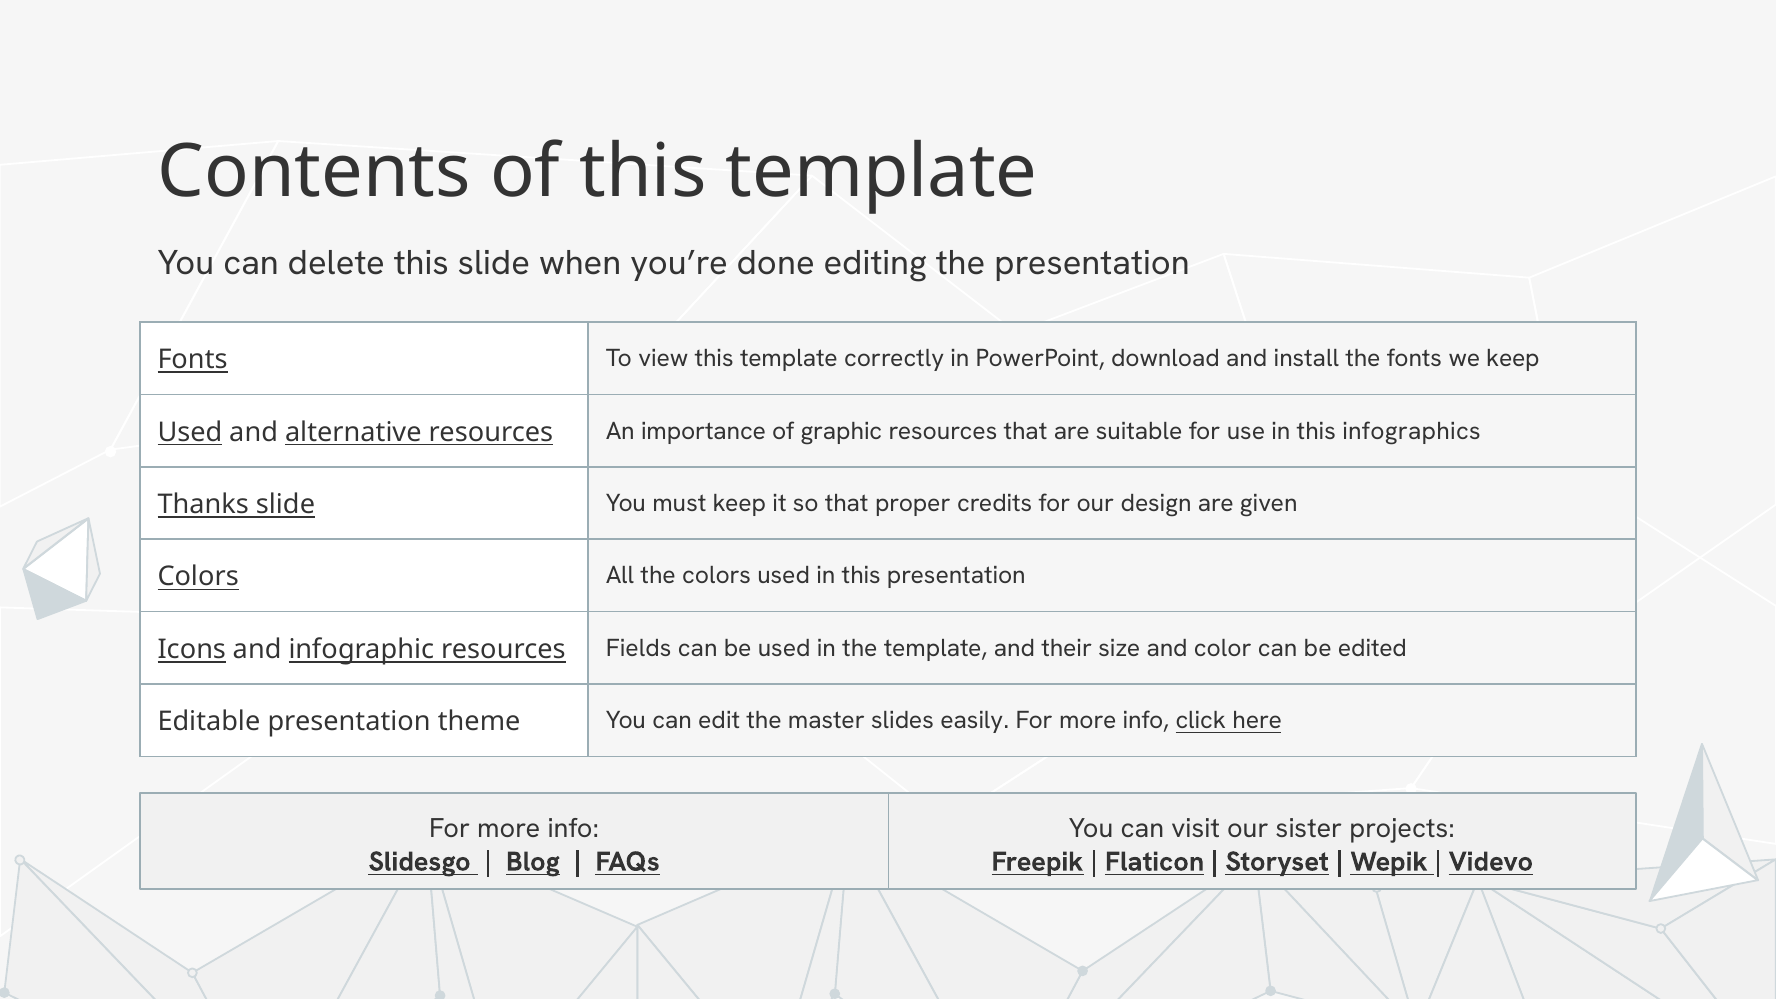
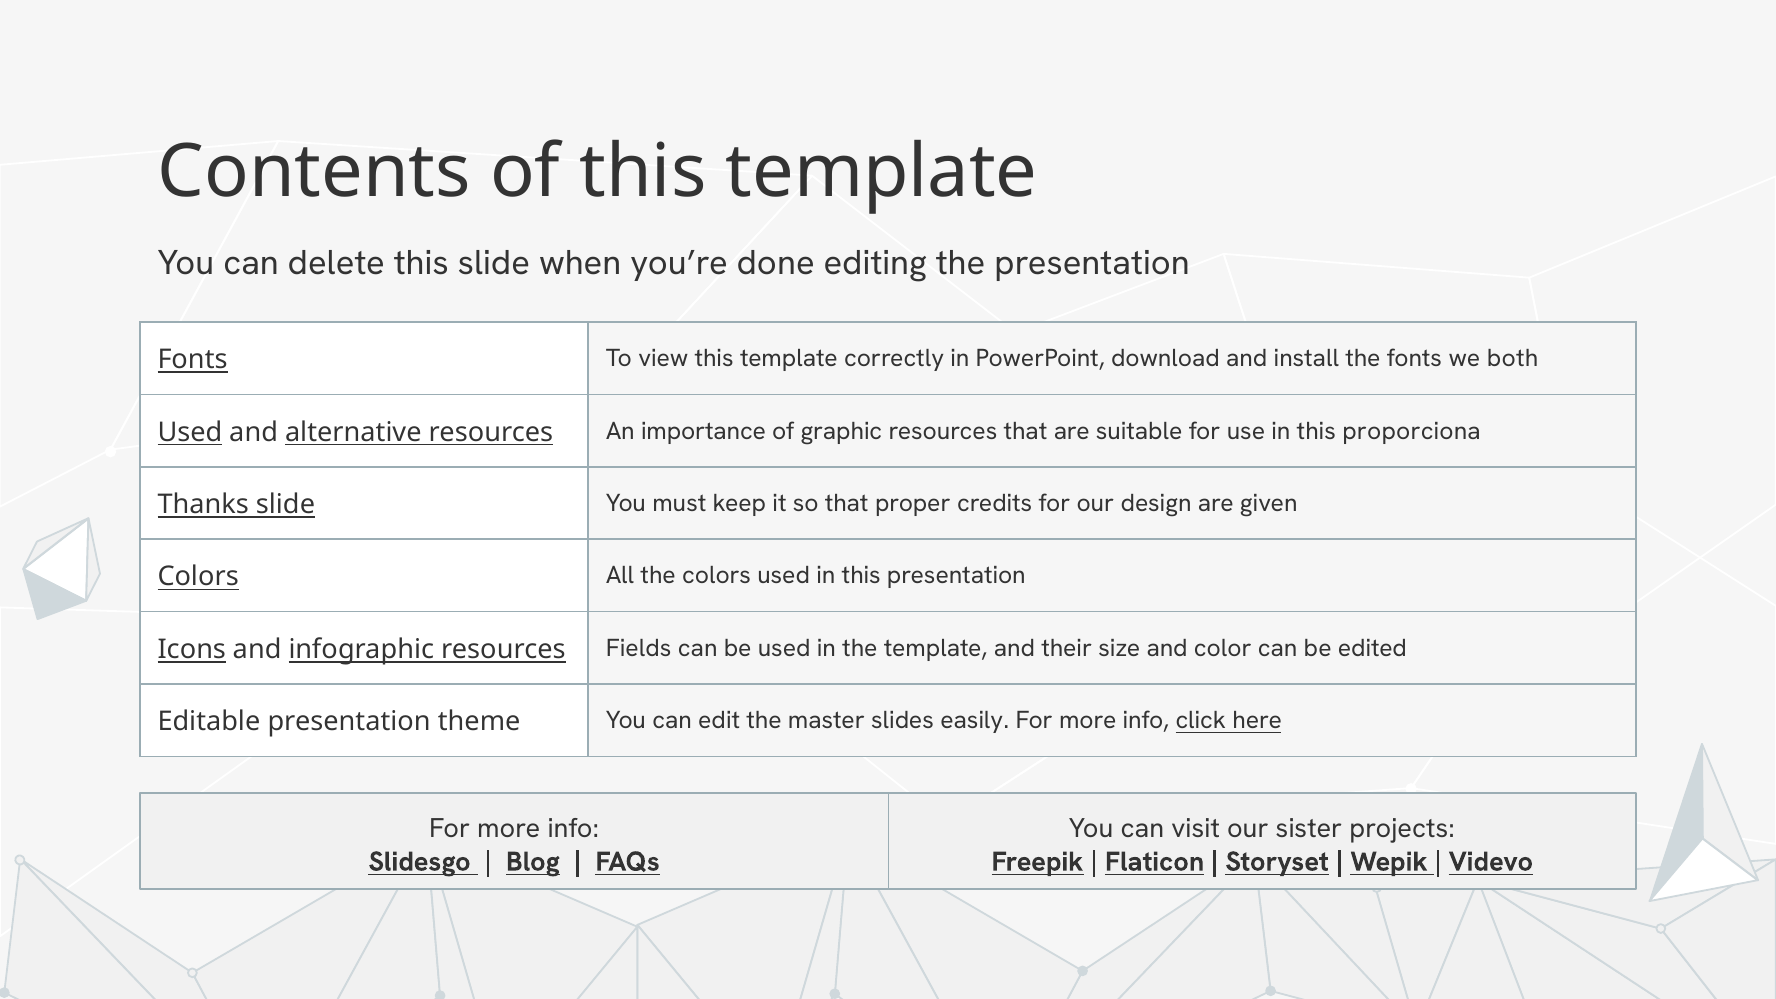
we keep: keep -> both (1513, 359)
infographics: infographics -> proporciona (1412, 431)
